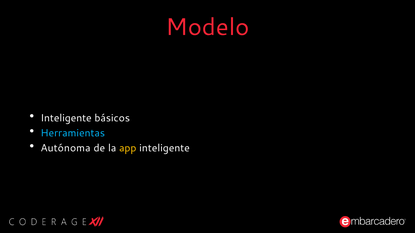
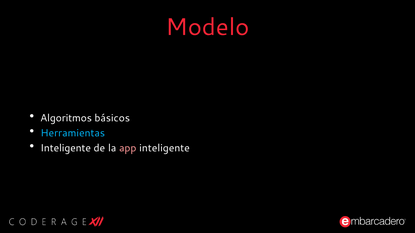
Inteligente: Inteligente -> Algoritmos (66, 118)
Autónoma: Autónoma -> Inteligente (66, 148)
app colour: yellow -> pink (128, 148)
